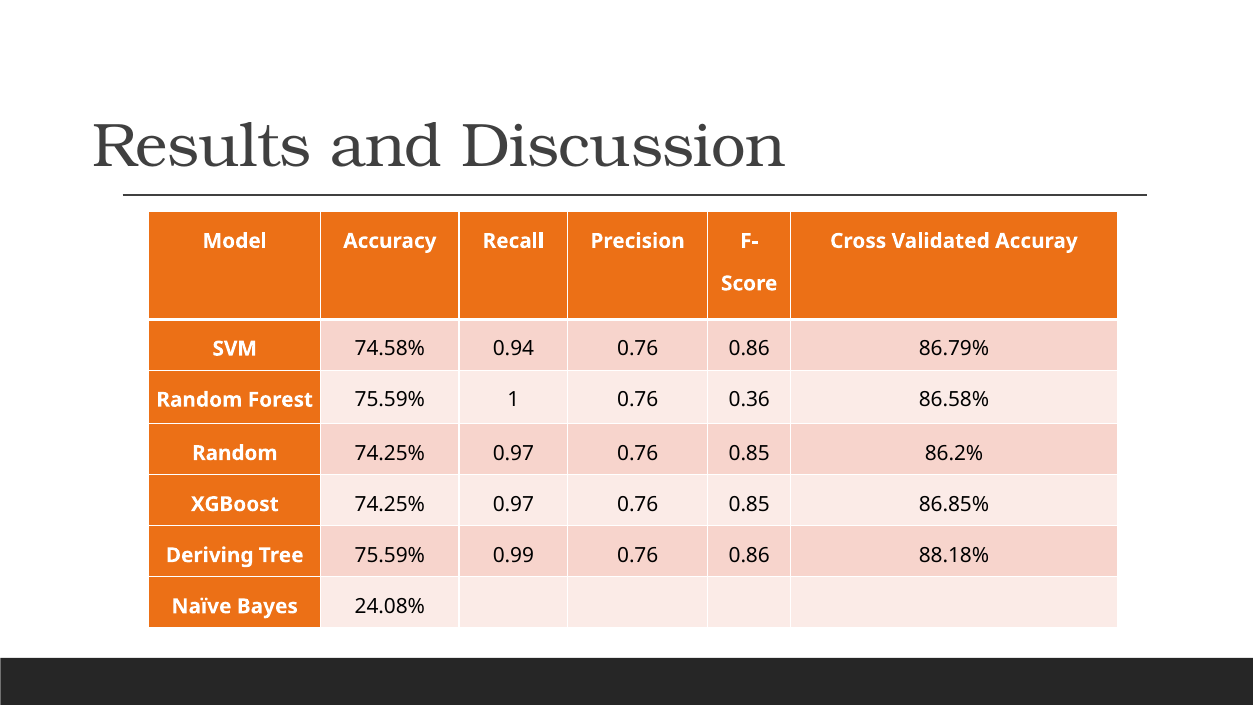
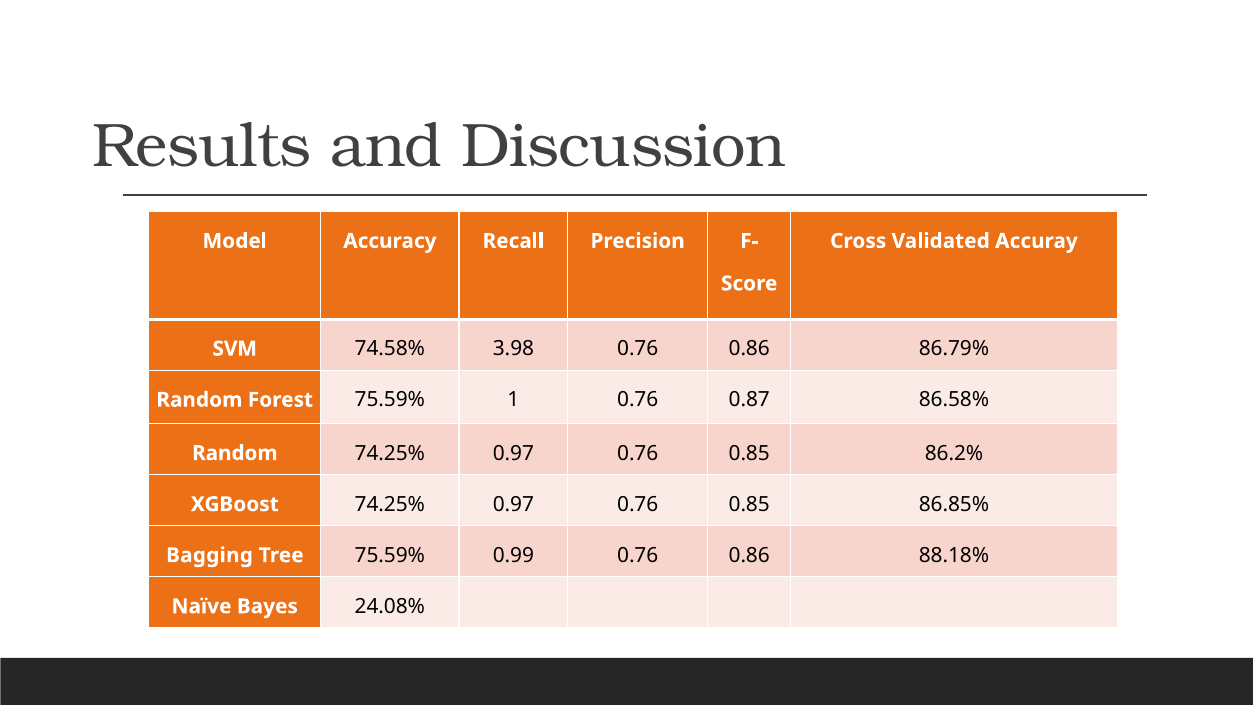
0.94: 0.94 -> 3.98 (513, 349)
0.36: 0.36 -> 0.87 (749, 400)
Deriving: Deriving -> Bagging (210, 555)
